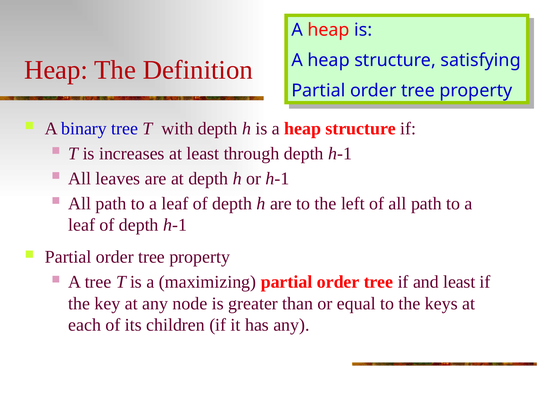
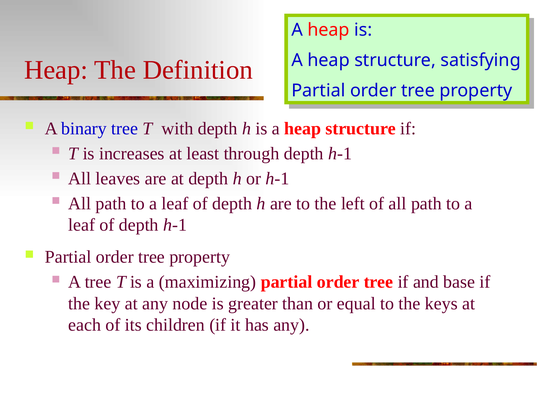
and least: least -> base (459, 283)
